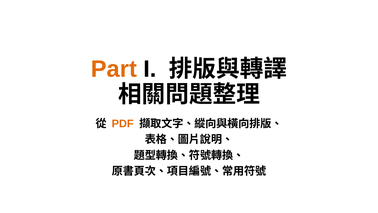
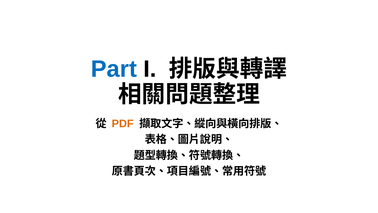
Part colour: orange -> blue (114, 69)
